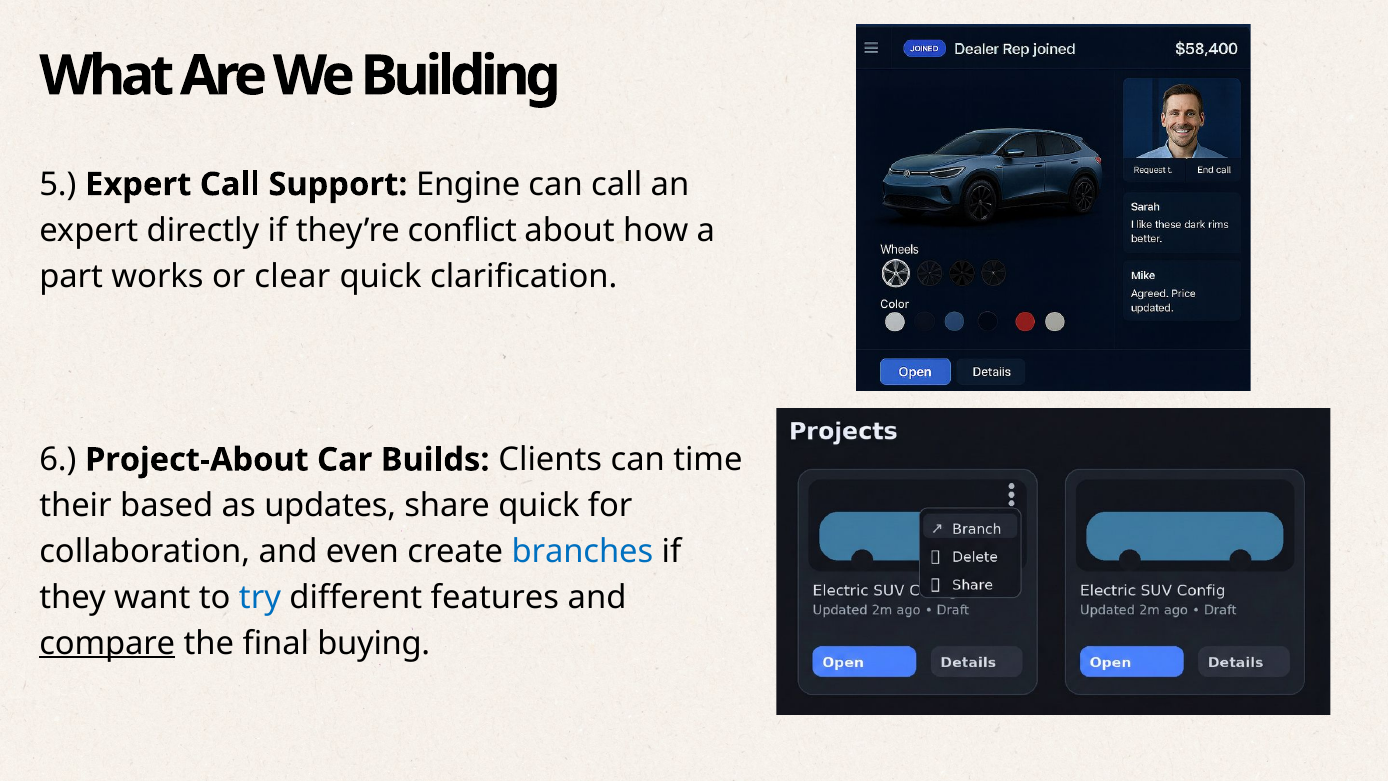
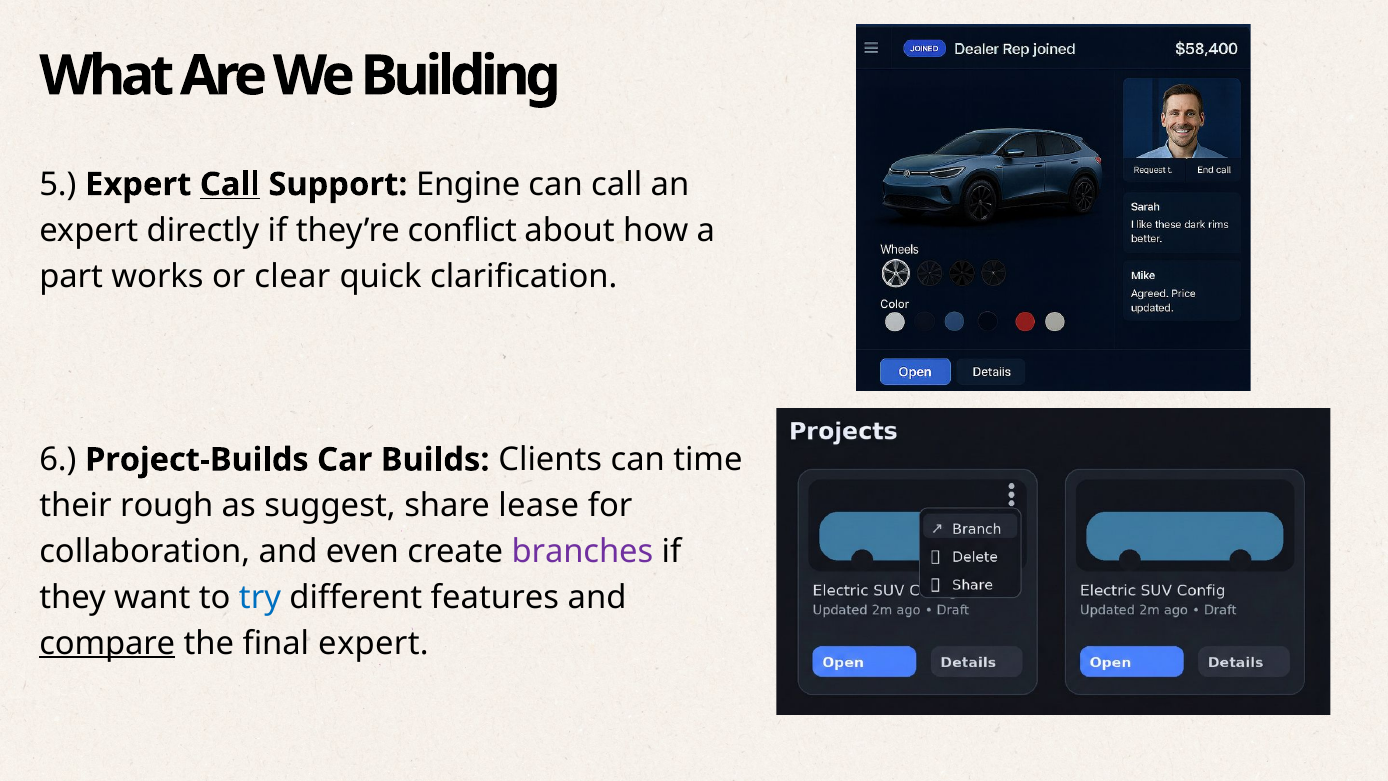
Call underline: none -> present (230, 184)
Project-About: Project-About -> Project-Builds (197, 460)
based: based -> rough (167, 505)
updates: updates -> suggest (330, 505)
share quick: quick -> lease (539, 505)
branches colour: blue -> purple (582, 551)
final buying: buying -> expert (373, 643)
